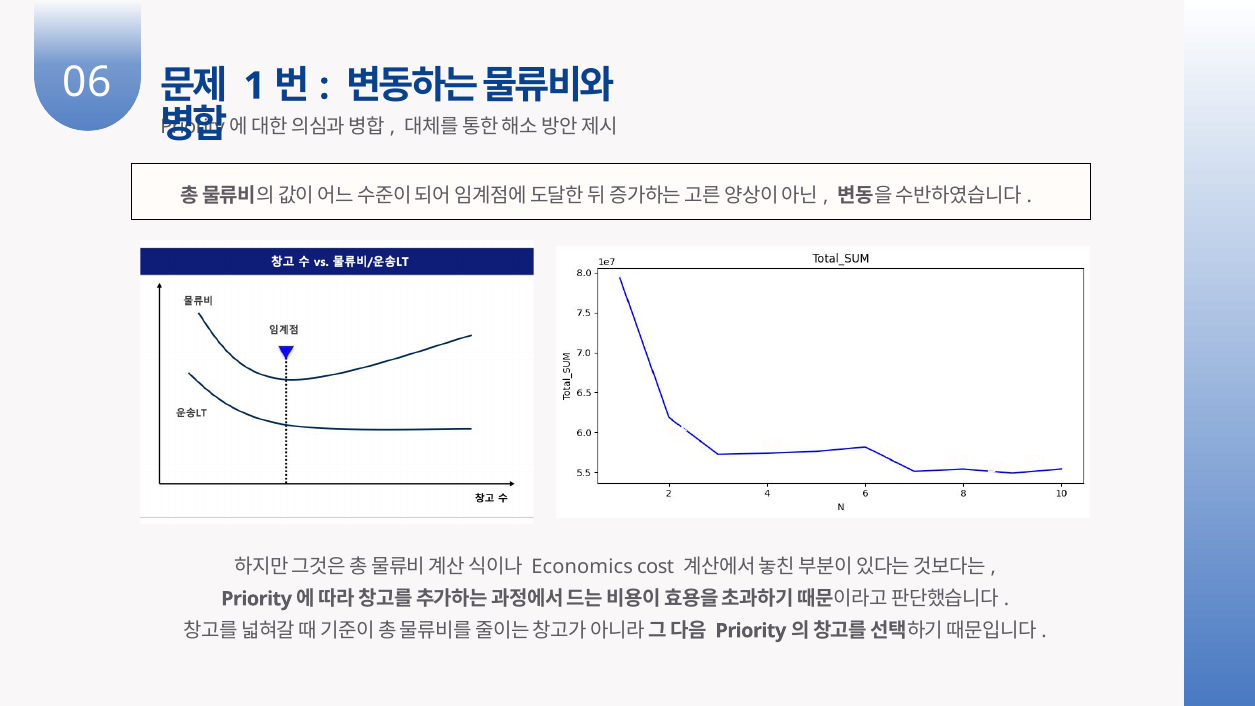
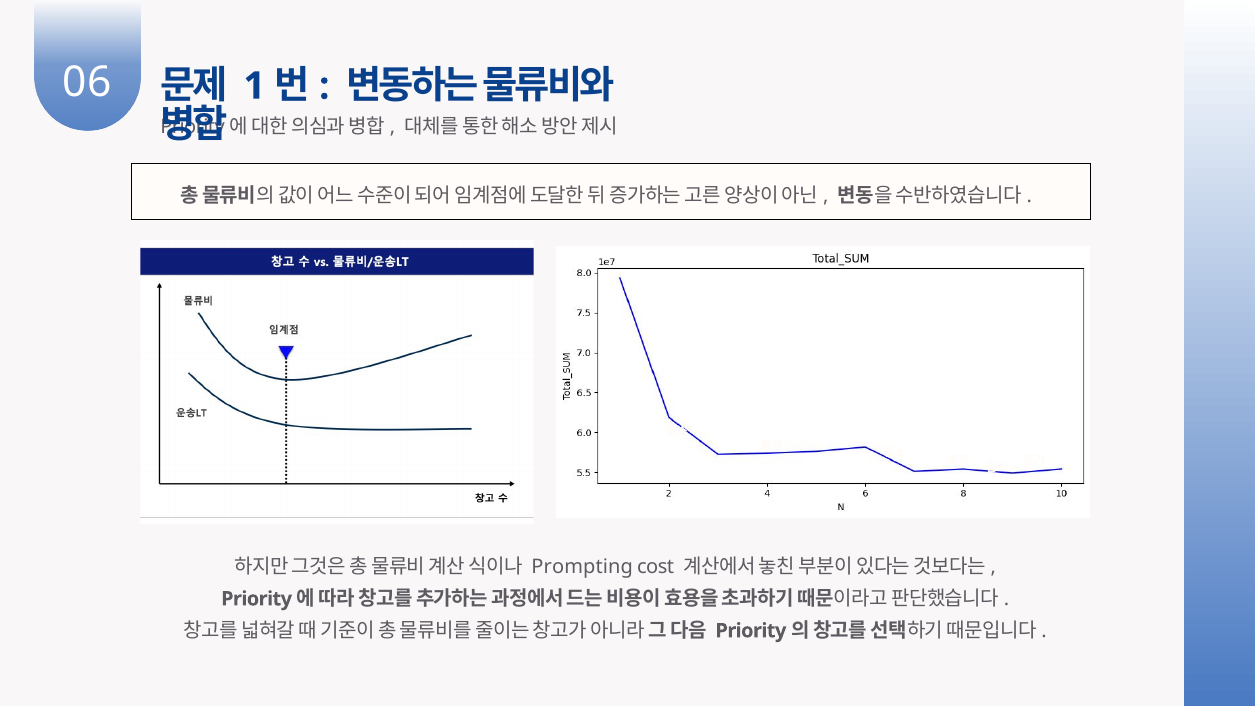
Economics: Economics -> Prompting (582, 567)
